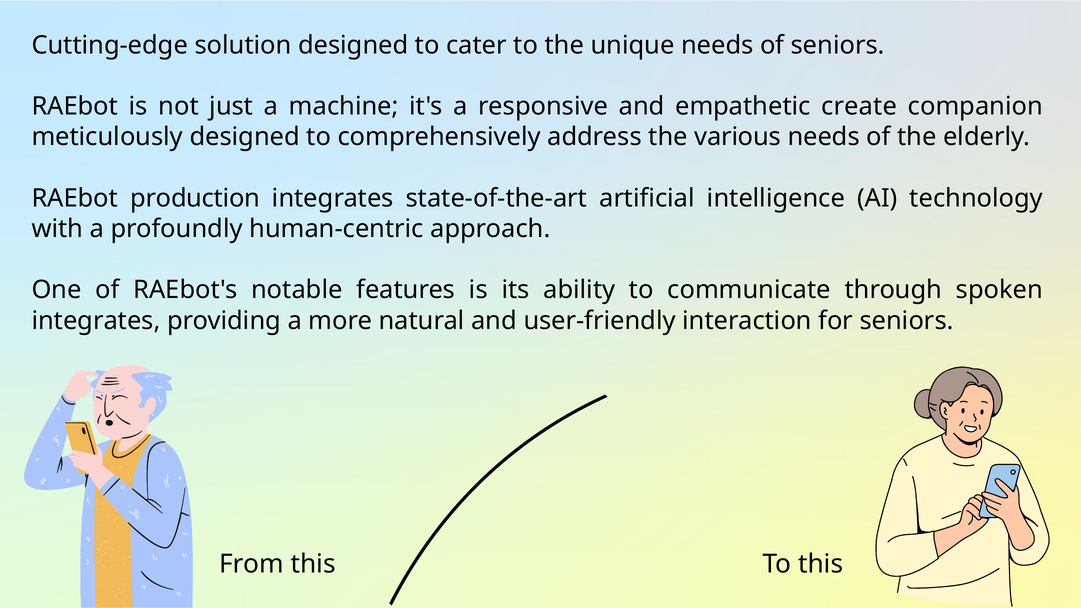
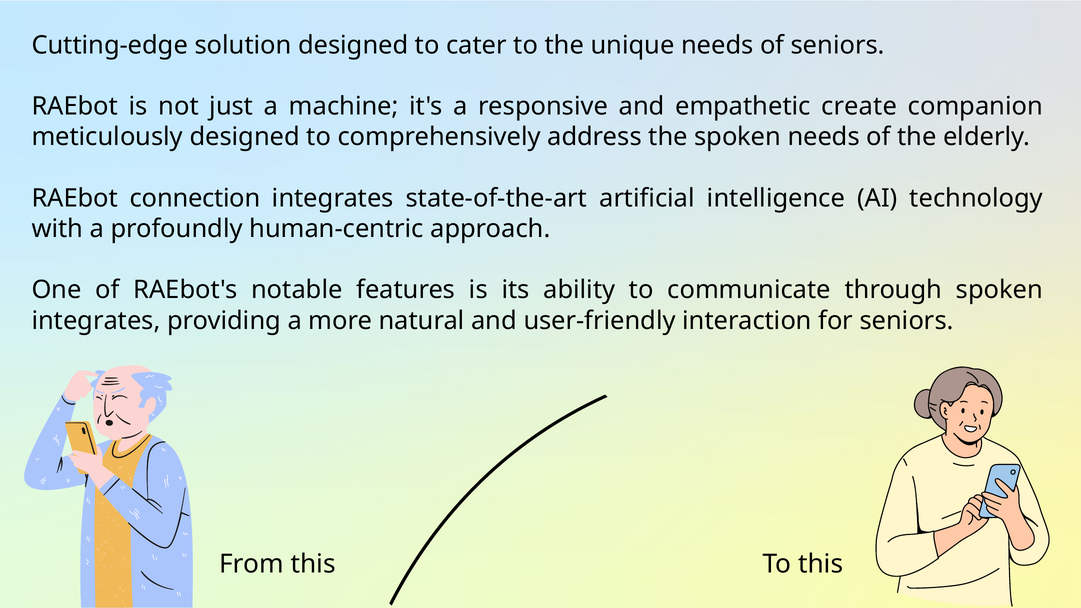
the various: various -> spoken (738, 137)
production: production -> connection (195, 198)
